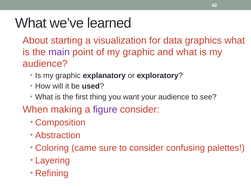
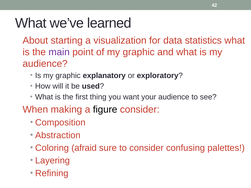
graphics: graphics -> statistics (203, 40)
figure colour: purple -> black (105, 110)
came: came -> afraid (84, 148)
